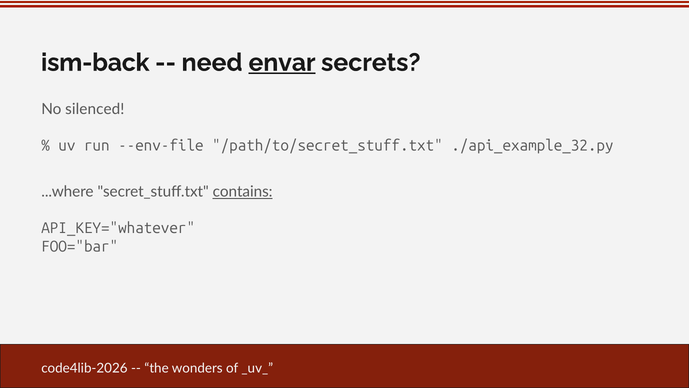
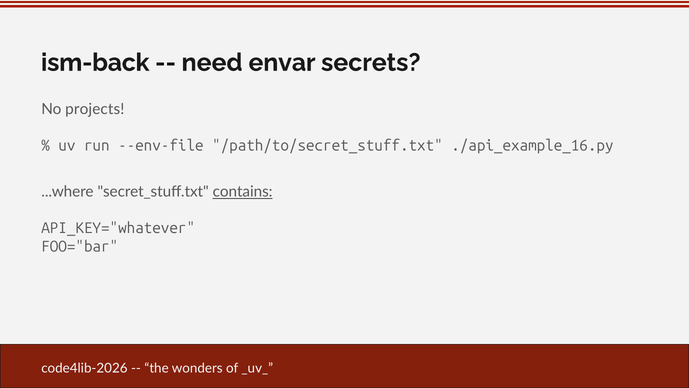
envar underline: present -> none (282, 62)
silenced: silenced -> projects (95, 109)
./api_example_32.py: ./api_example_32.py -> ./api_example_16.py (532, 146)
